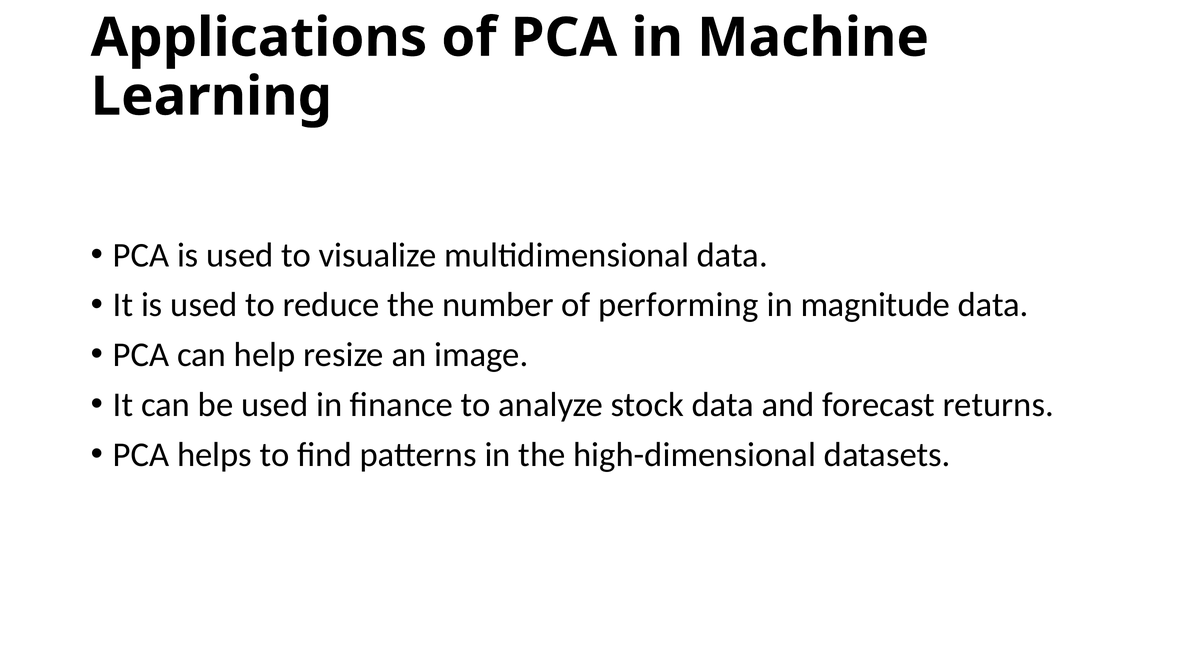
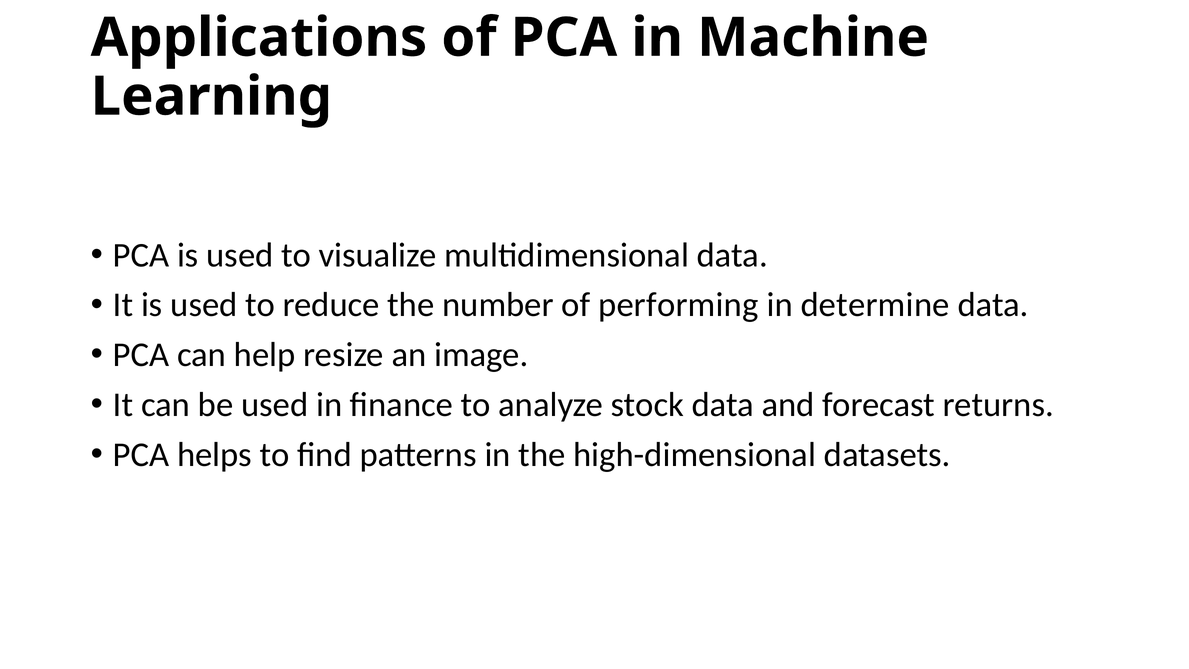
magnitude: magnitude -> determine (875, 305)
